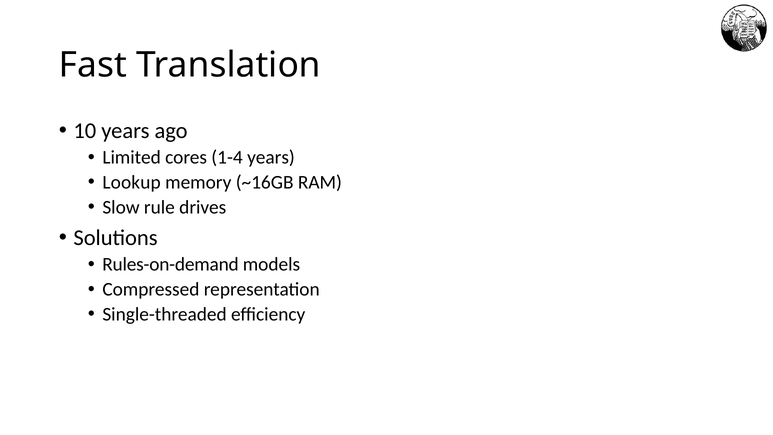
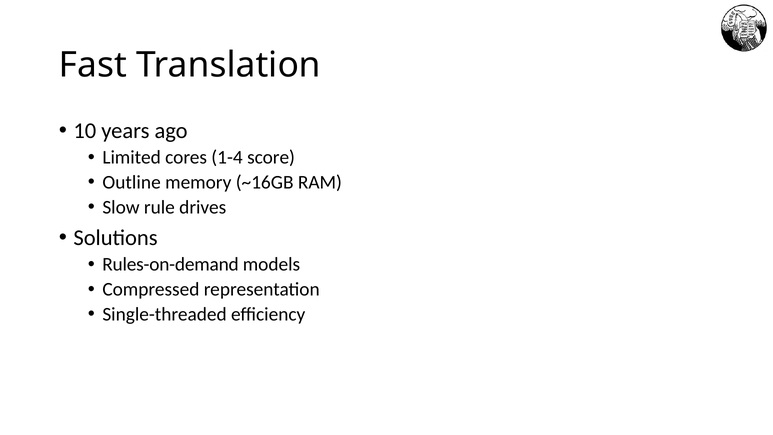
1-4 years: years -> score (271, 157)
Lookup: Lookup -> Outline (132, 182)
